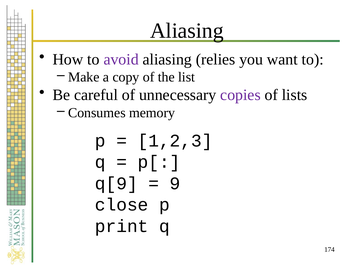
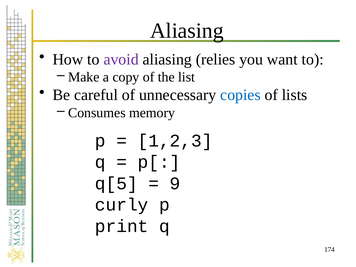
copies colour: purple -> blue (240, 95)
q[9: q[9 -> q[5 (116, 183)
close: close -> curly (122, 205)
